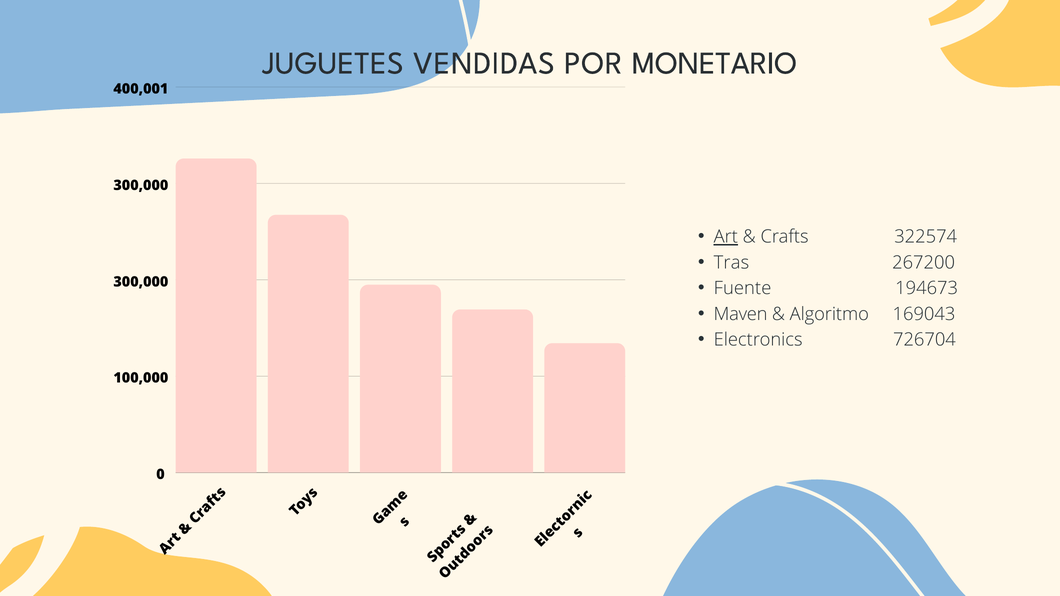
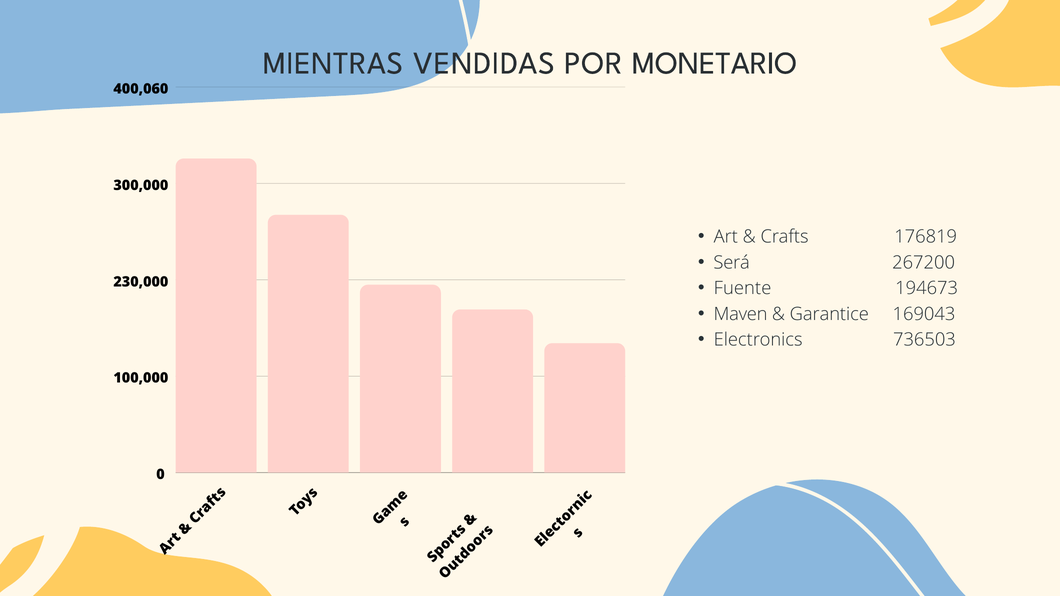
JUGUETES: JUGUETES -> MIENTRAS (333, 63)
400,001: 400,001 -> 400,060 (141, 89)
Art underline: present -> none (726, 237)
322574: 322574 -> 176819 (926, 237)
Tras: Tras -> Será (732, 263)
300,000: 300,000 -> 230,000 (141, 282)
Algoritmo: Algoritmo -> Garantice (829, 314)
726704: 726704 -> 736503 (924, 340)
